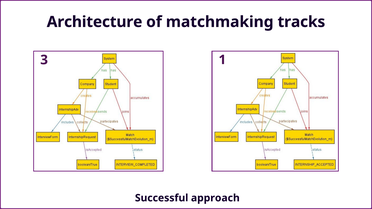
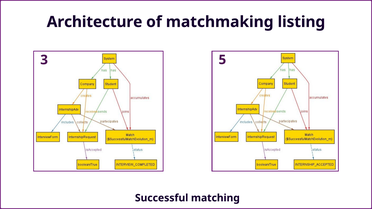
tracks: tracks -> listing (301, 22)
1: 1 -> 5 (222, 60)
approach: approach -> matching (215, 198)
